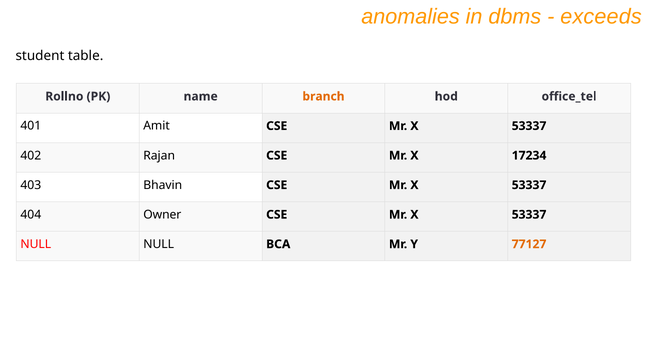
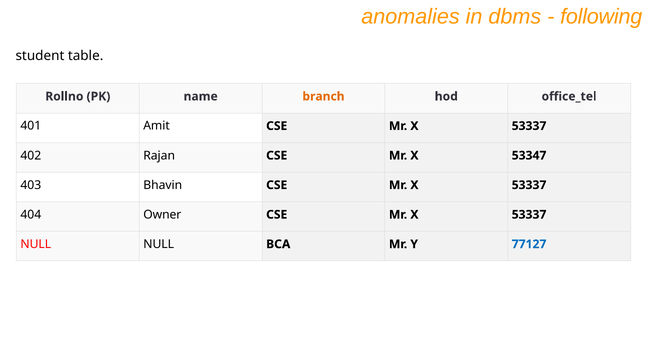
exceeds: exceeds -> following (601, 17)
17234: 17234 -> 53347 (529, 155)
77127 colour: orange -> blue (529, 244)
